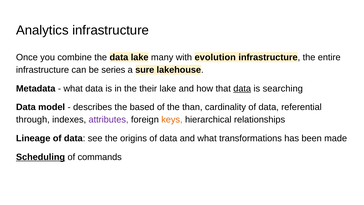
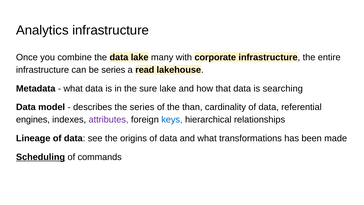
evolution: evolution -> corporate (215, 57)
sure: sure -> read (145, 70)
their: their -> sure (148, 88)
data underline: present -> none (242, 88)
the based: based -> series (142, 107)
through: through -> engines (33, 120)
keys colour: orange -> blue (172, 120)
